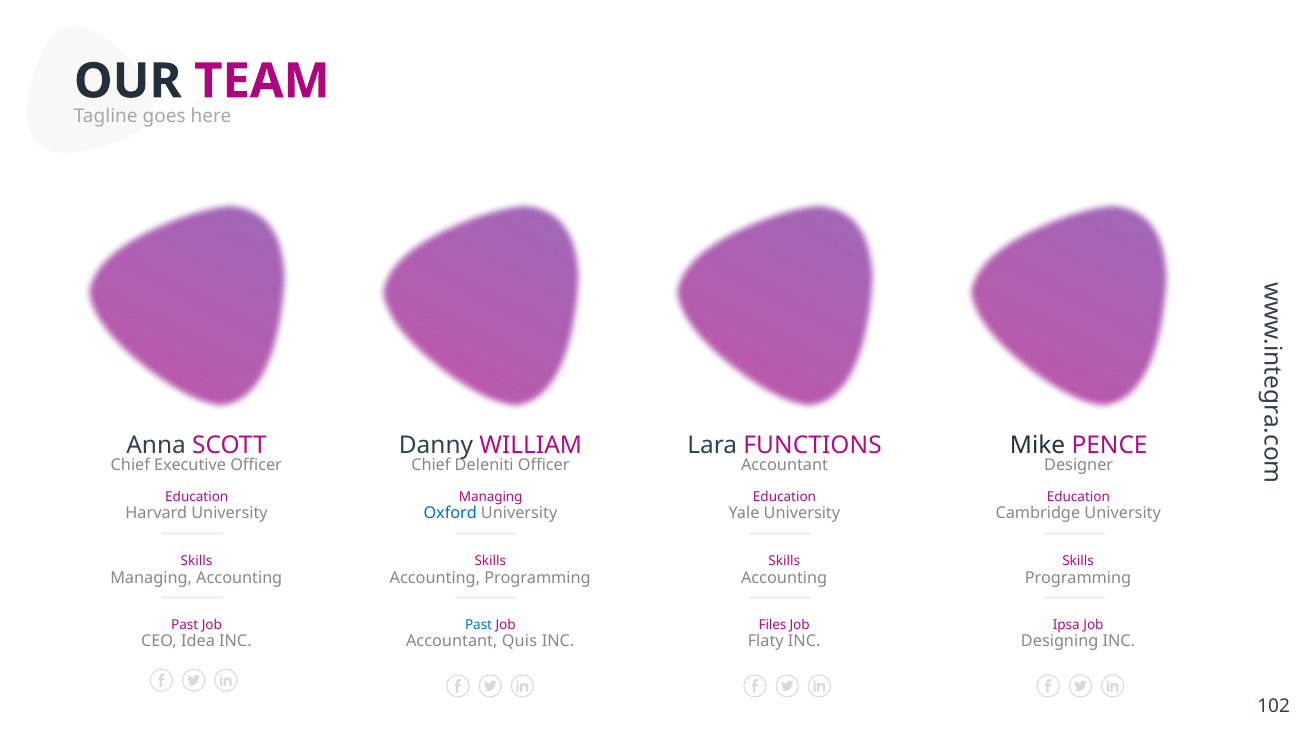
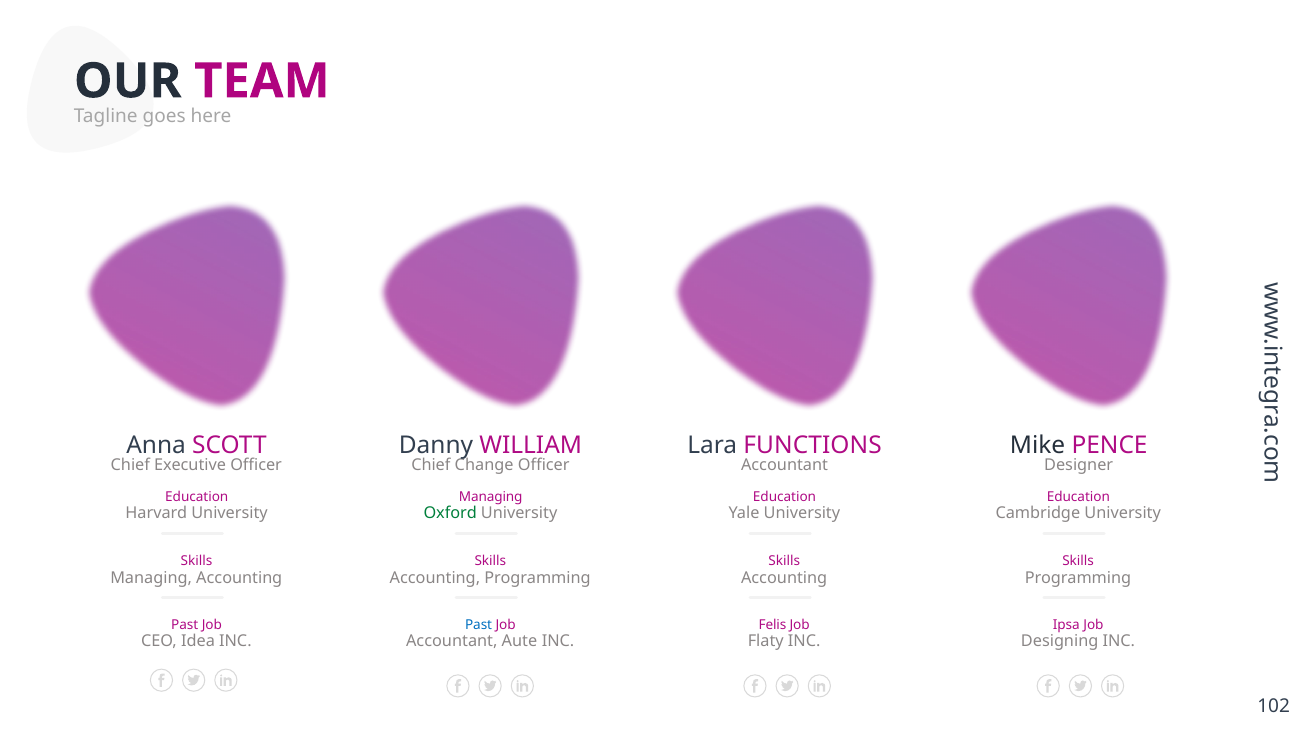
Deleniti: Deleniti -> Change (484, 465)
Oxford colour: blue -> green (450, 513)
Files: Files -> Felis (772, 624)
Quis: Quis -> Aute (519, 641)
